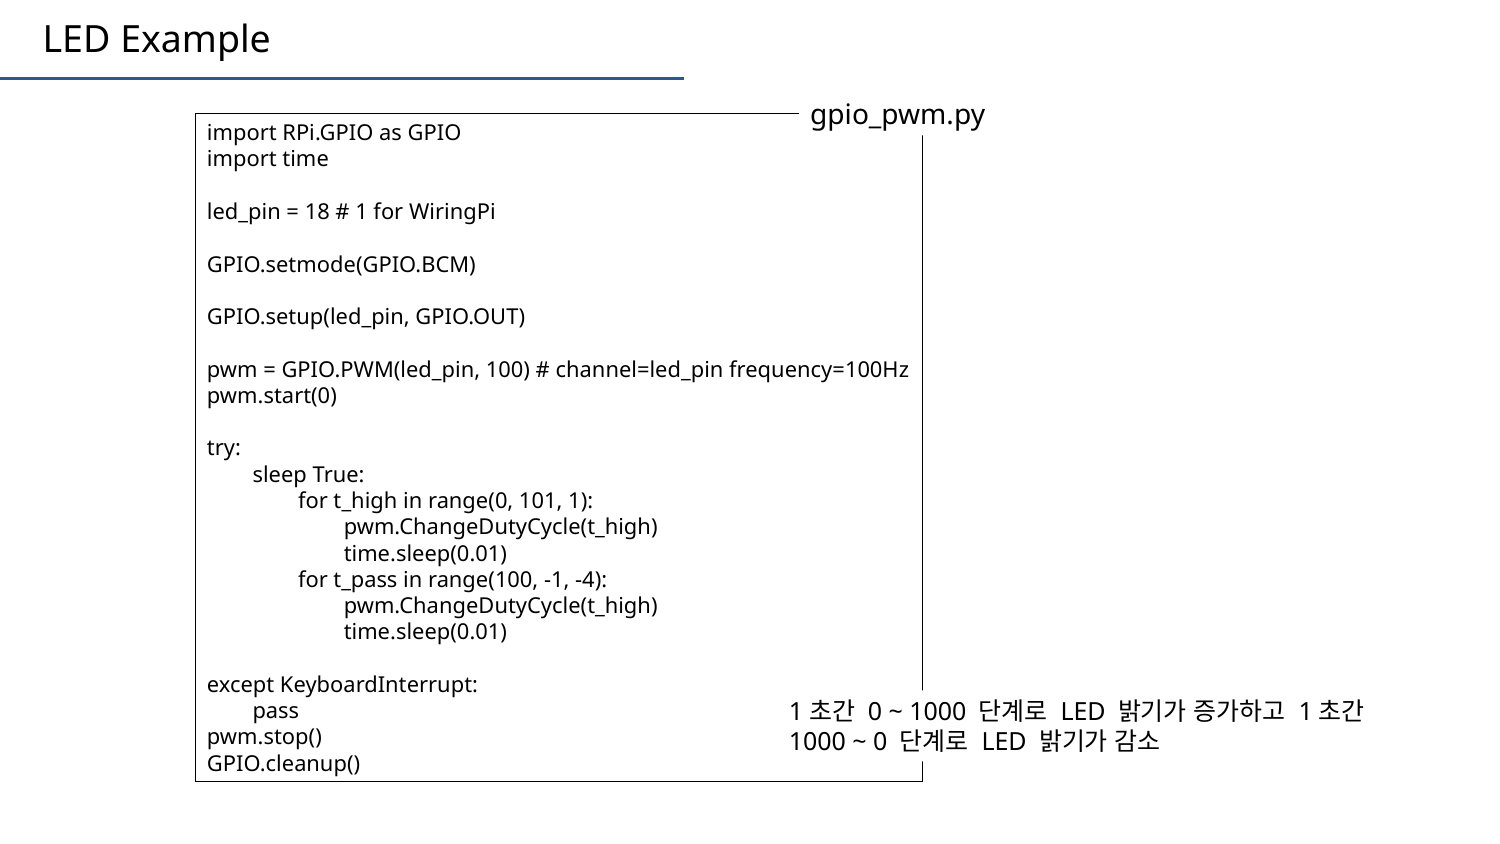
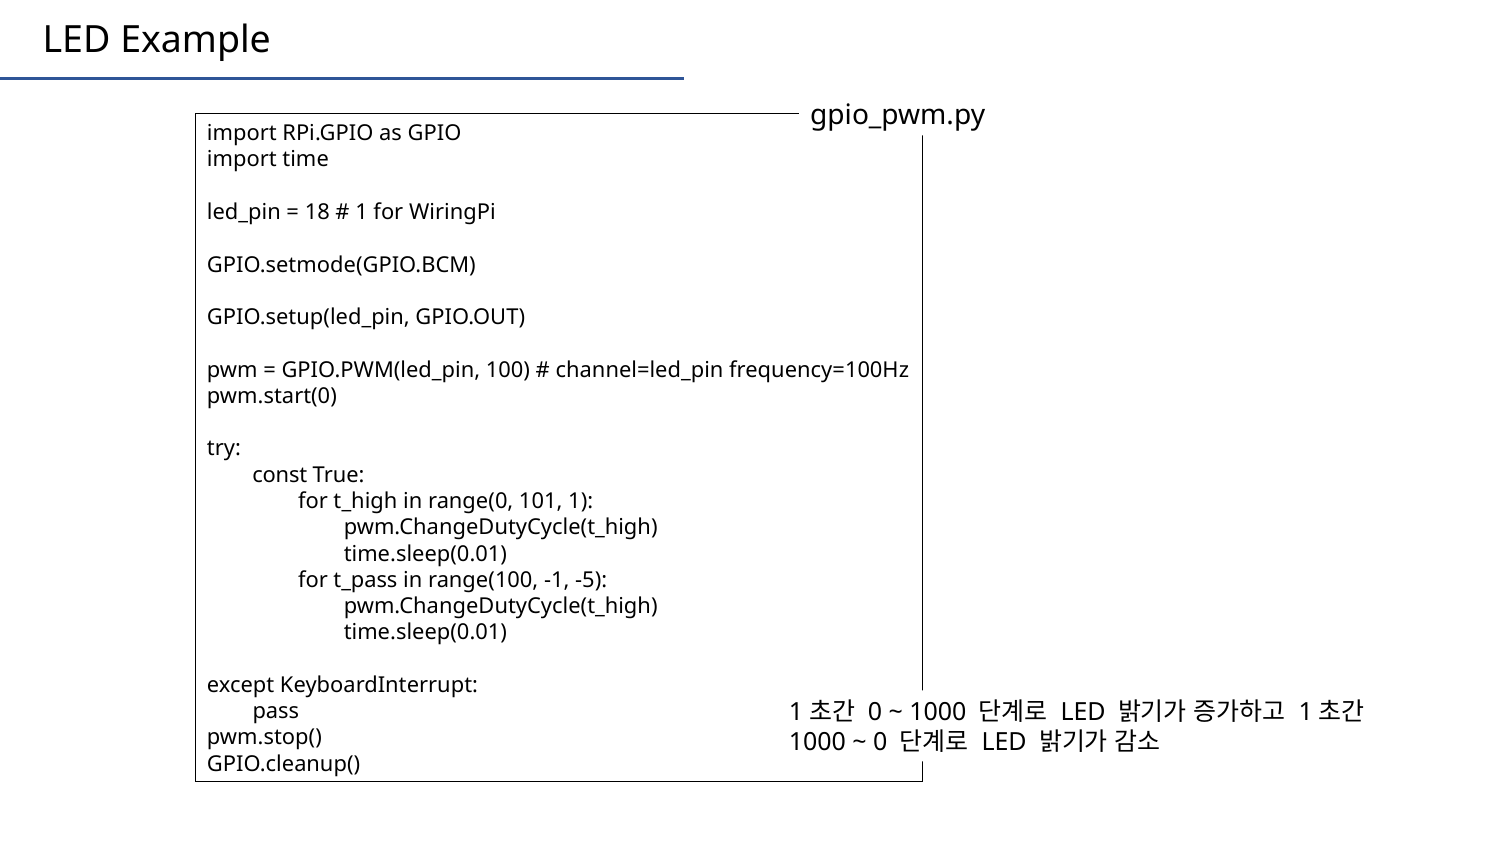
sleep: sleep -> const (280, 475)
-4: -4 -> -5 (591, 580)
